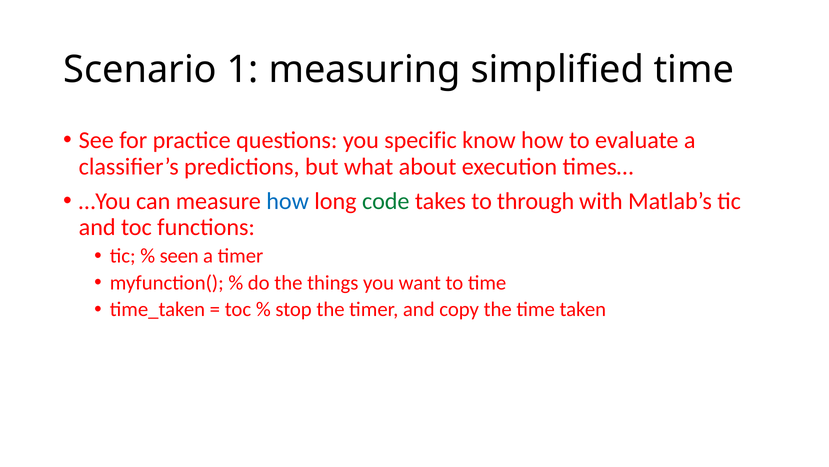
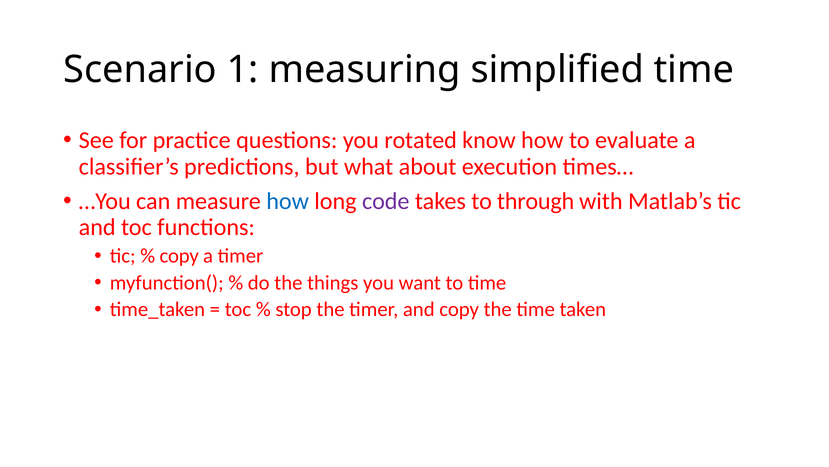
specific: specific -> rotated (421, 140)
code colour: green -> purple (386, 201)
seen: seen -> copy (179, 256)
